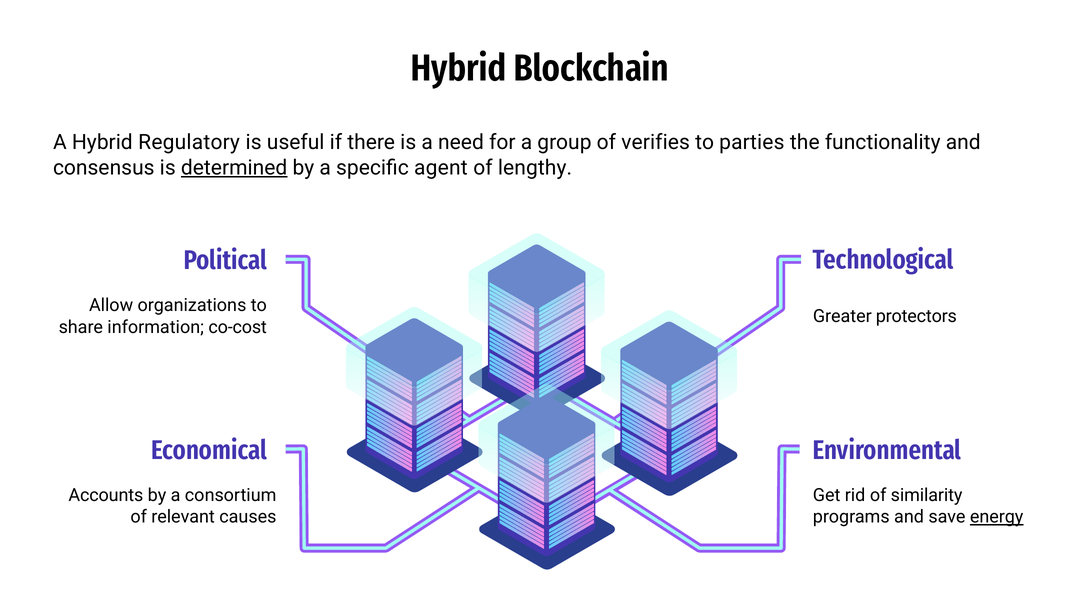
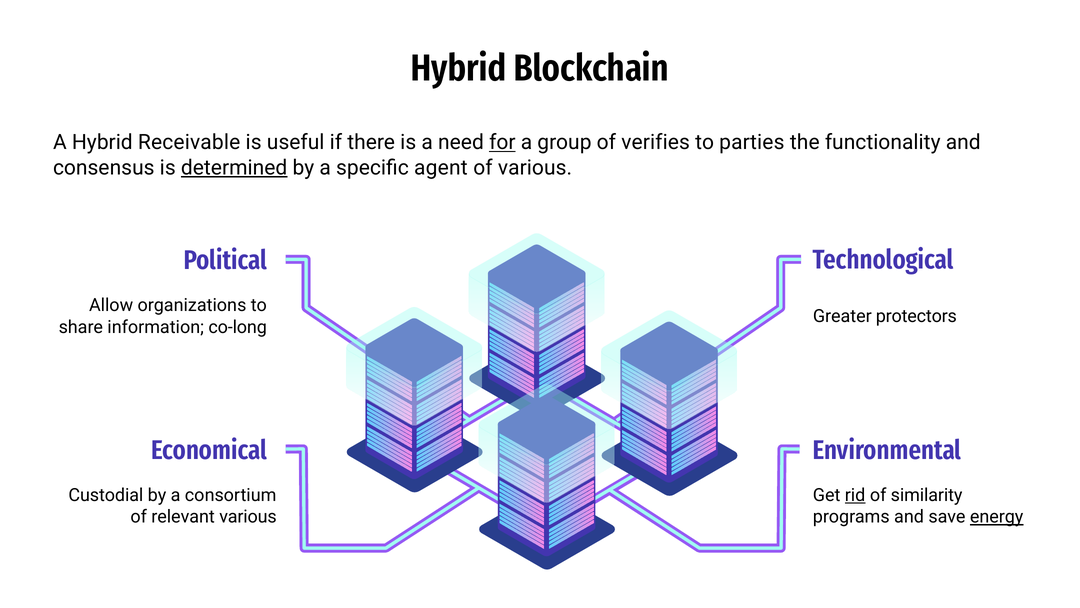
Regulatory: Regulatory -> Receivable (189, 142)
for underline: none -> present (502, 142)
of lengthy: lengthy -> various (535, 168)
co-cost: co-cost -> co-long (238, 327)
Accounts: Accounts -> Custodial (106, 495)
rid underline: none -> present (855, 495)
relevant causes: causes -> various (248, 517)
